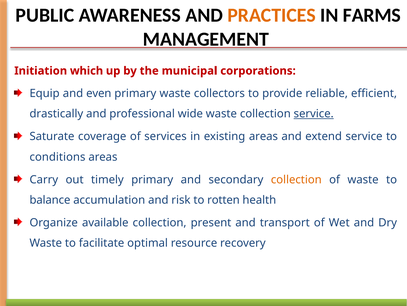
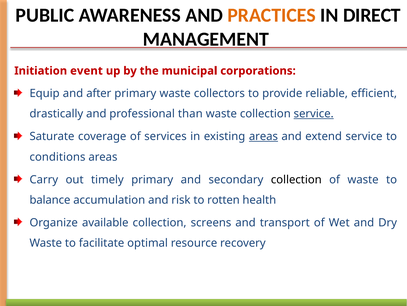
FARMS: FARMS -> DIRECT (372, 15)
which: which -> event (86, 71)
even: even -> after (99, 93)
wide: wide -> than (190, 114)
areas underline: none -> present (263, 136)
collection colour: orange -> black (296, 179)
present: present -> screens (211, 222)
